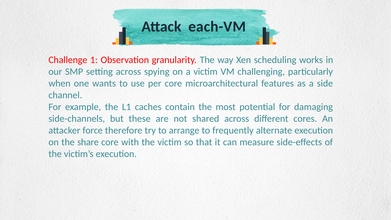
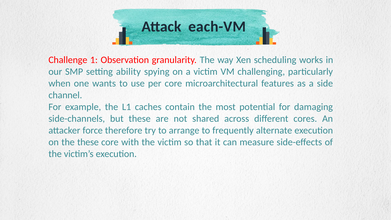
setting across: across -> ability (128, 72)
the share: share -> these (88, 142)
